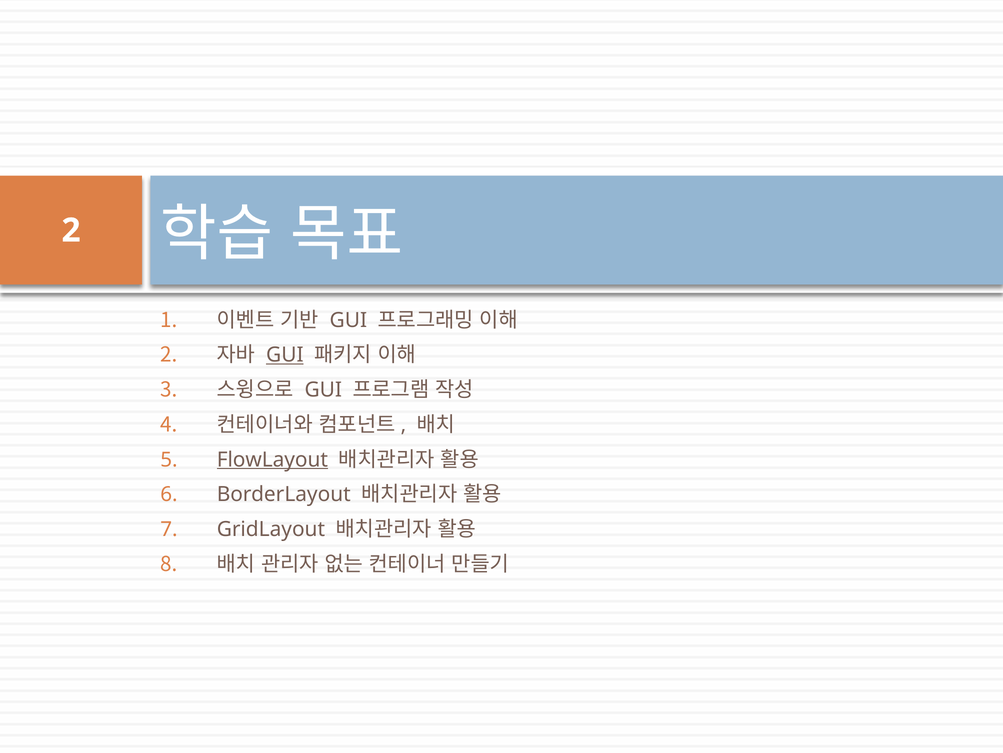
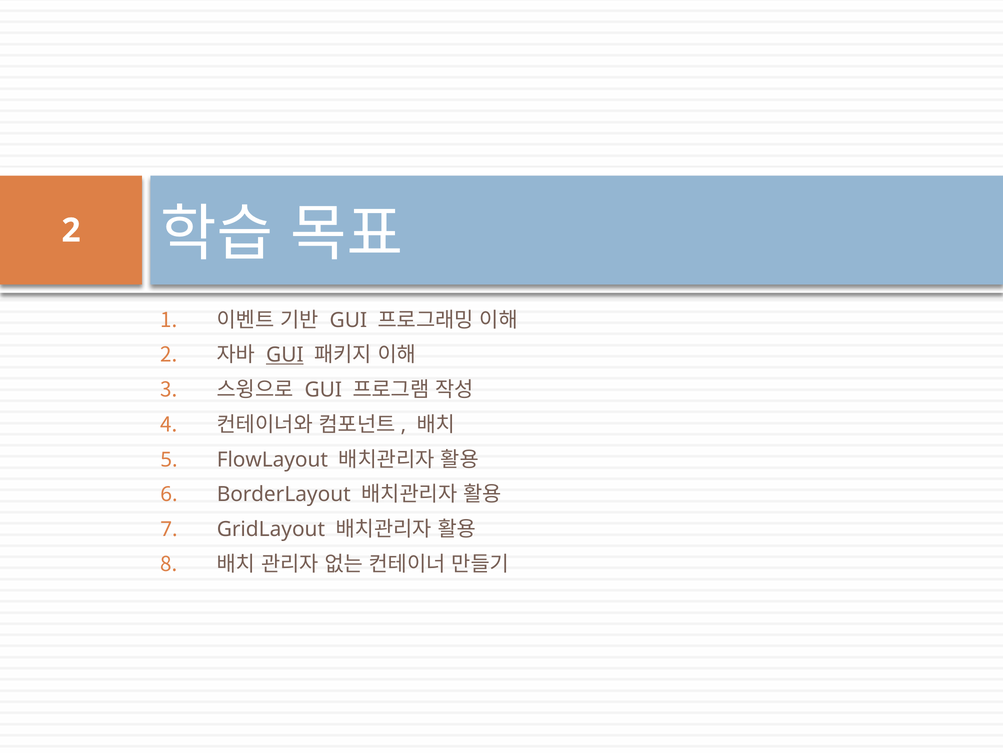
FlowLayout underline: present -> none (272, 459)
